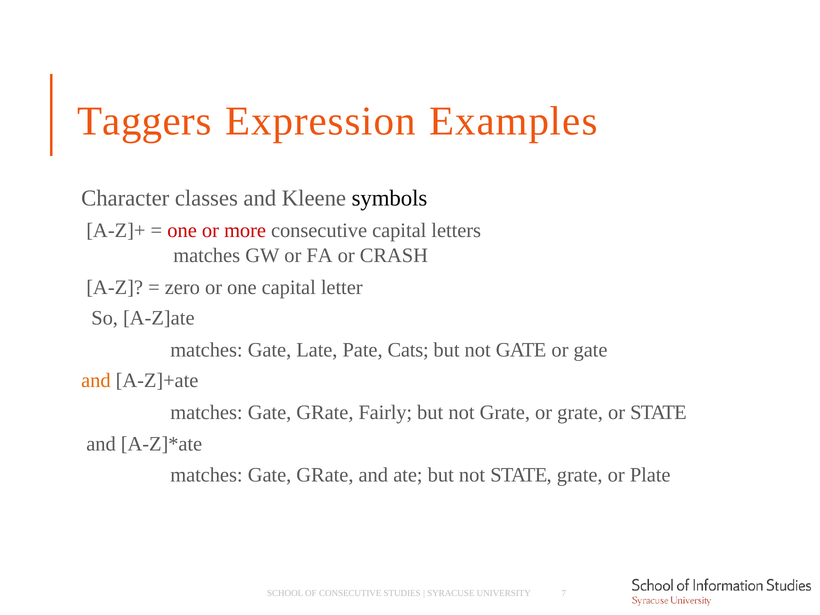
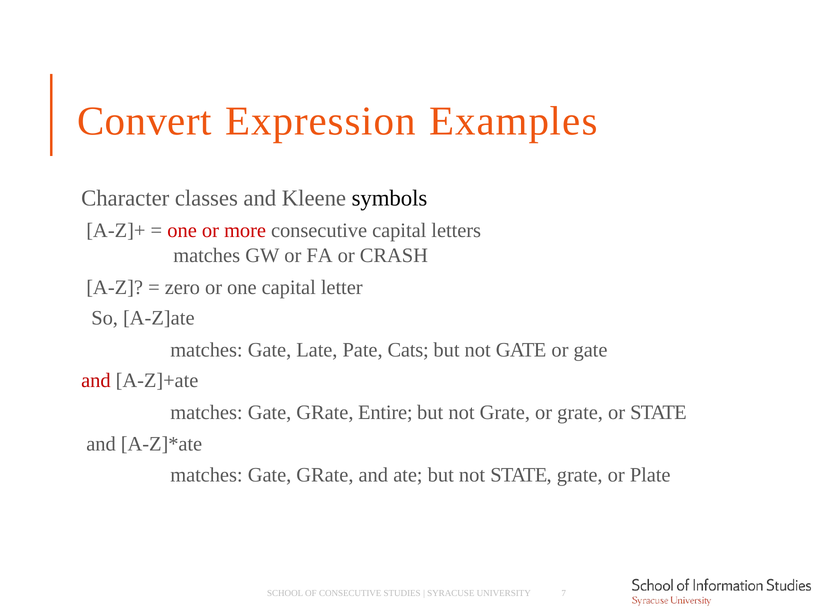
Taggers: Taggers -> Convert (144, 121)
and colour: orange -> red (96, 381)
Fairly: Fairly -> Entire (385, 412)
